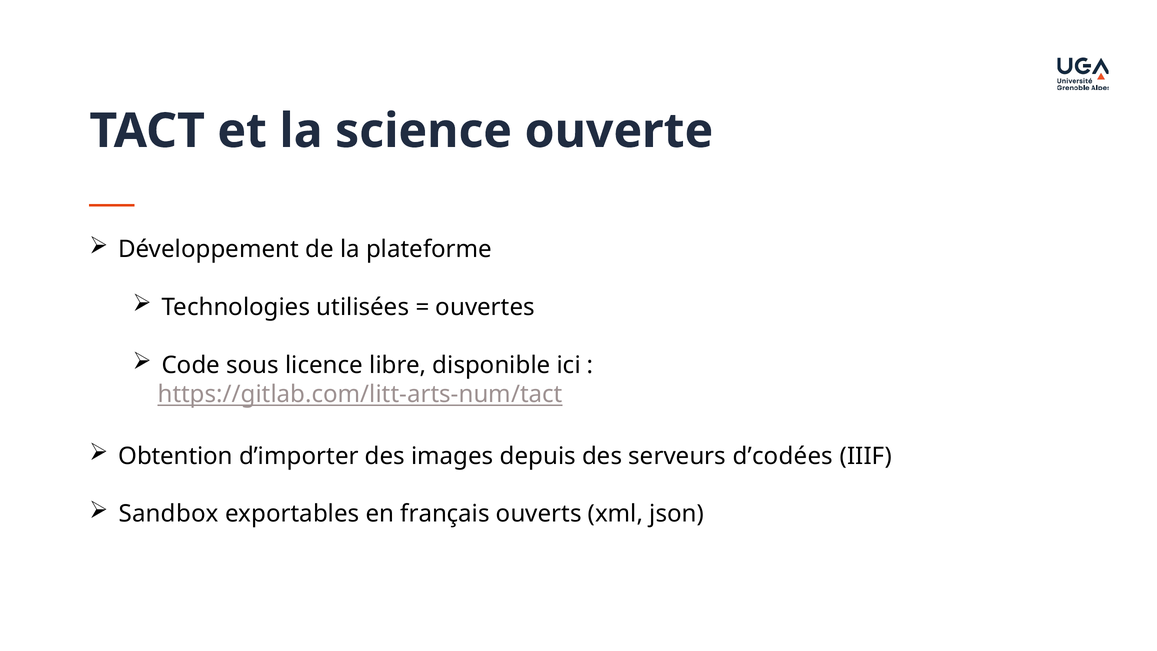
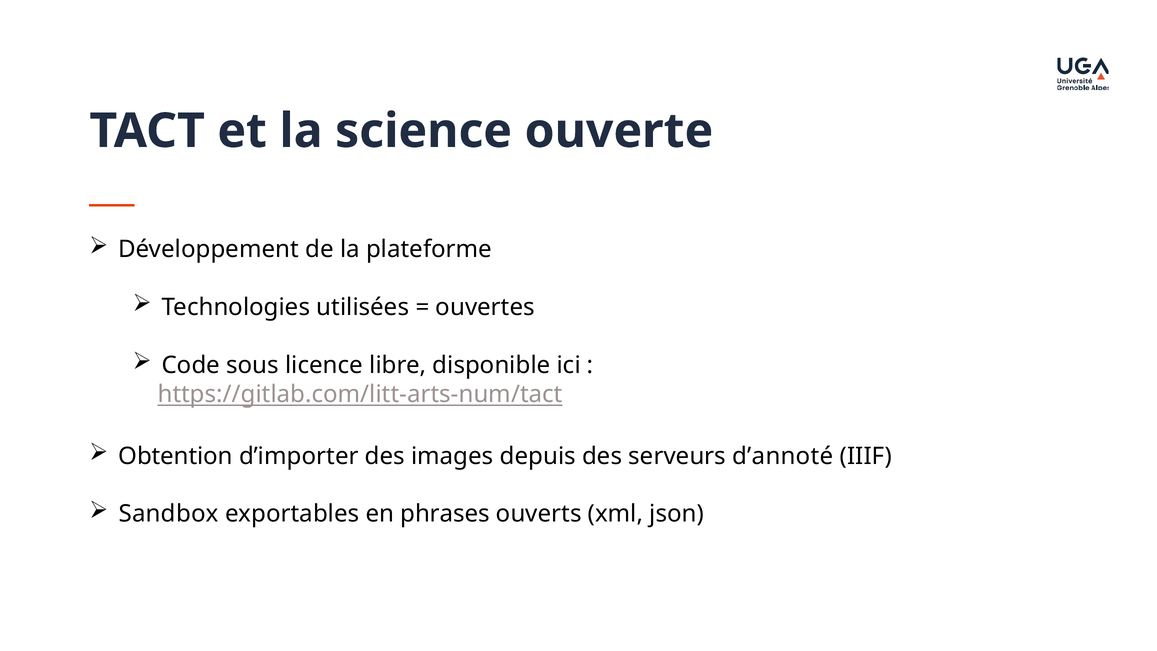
d’codées: d’codées -> d’annoté (783, 456)
français: français -> phrases (445, 514)
